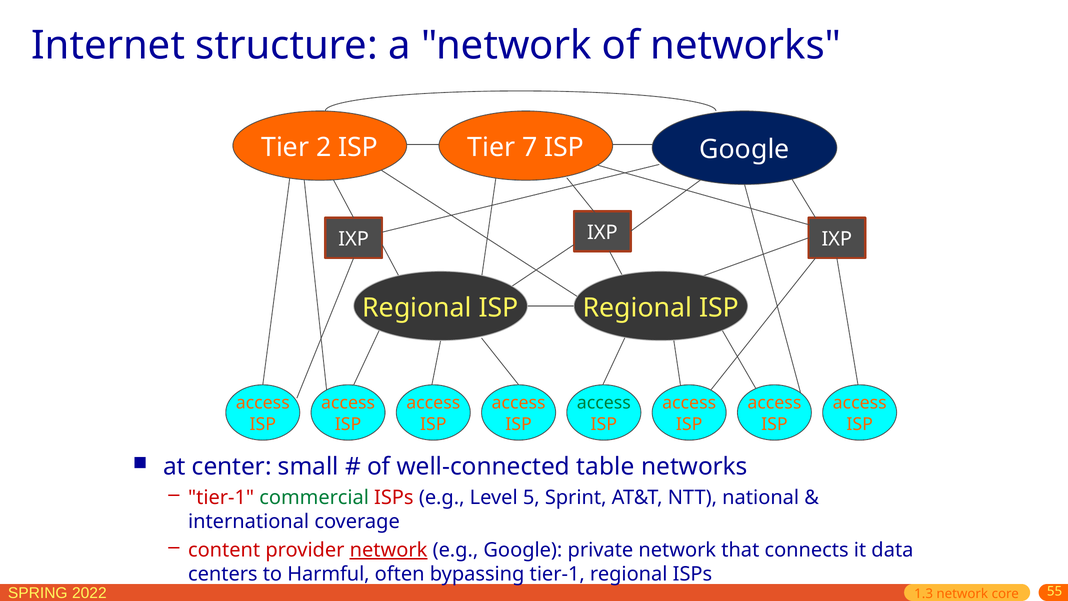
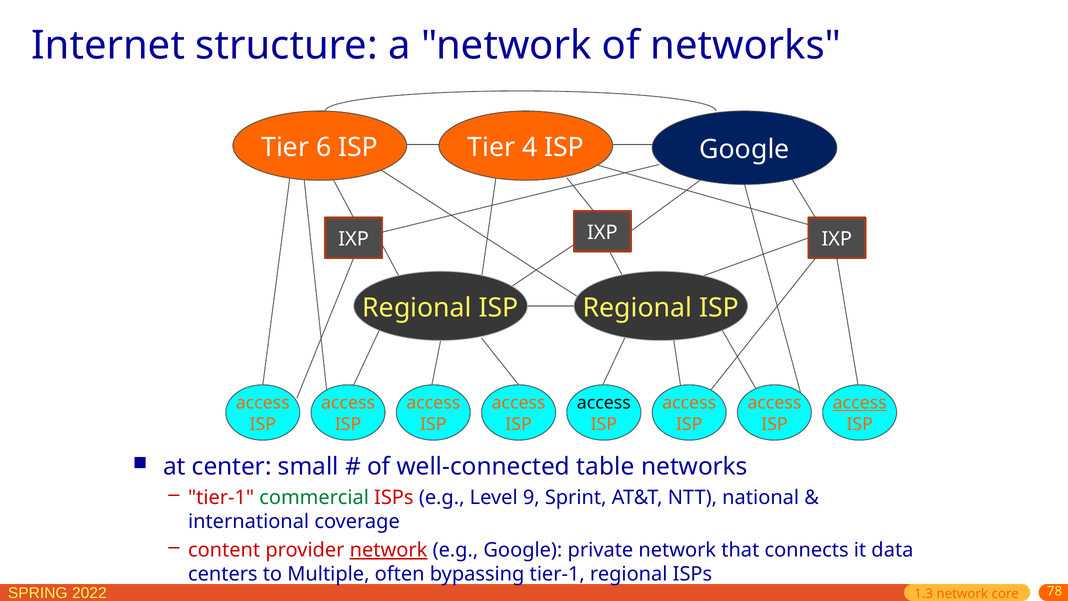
2: 2 -> 6 (324, 147)
7: 7 -> 4 (530, 147)
access colour: green -> black (604, 403)
access underline: none -> present (860, 403)
5: 5 -> 9 (531, 497)
Harmful: Harmful -> Multiple (328, 574)
55: 55 -> 78 (1055, 591)
